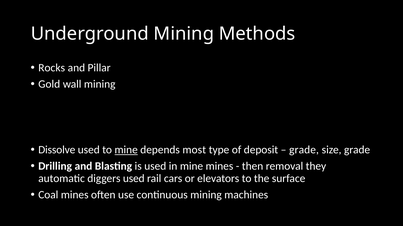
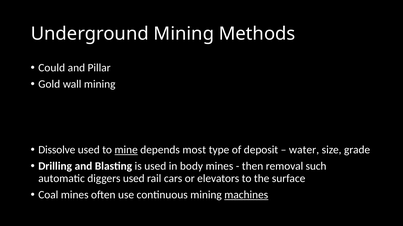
Rocks: Rocks -> Could (52, 68)
grade: grade -> water (304, 150)
in mine: mine -> body (191, 167)
they: they -> such (316, 167)
machines underline: none -> present (246, 195)
